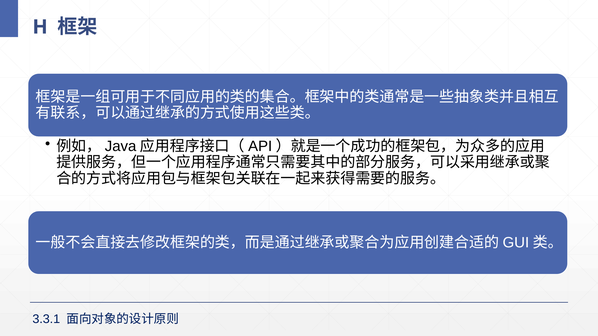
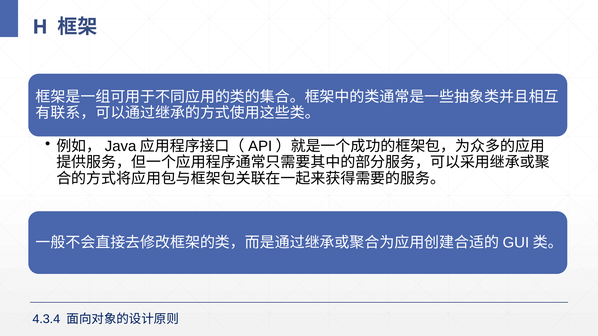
3.3.1: 3.3.1 -> 4.3.4 (46, 319)
